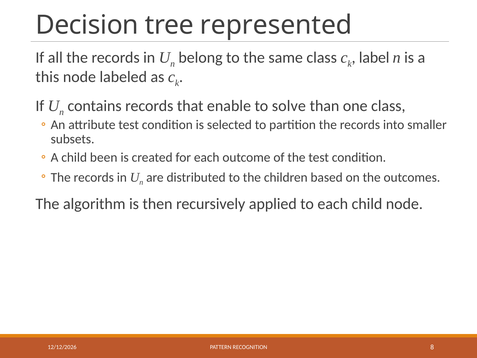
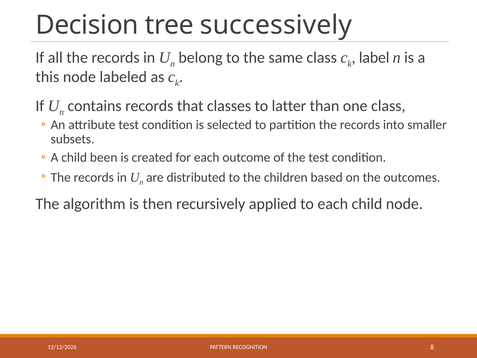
represented: represented -> successively (276, 25)
enable: enable -> classes (229, 106)
solve: solve -> latter (289, 106)
